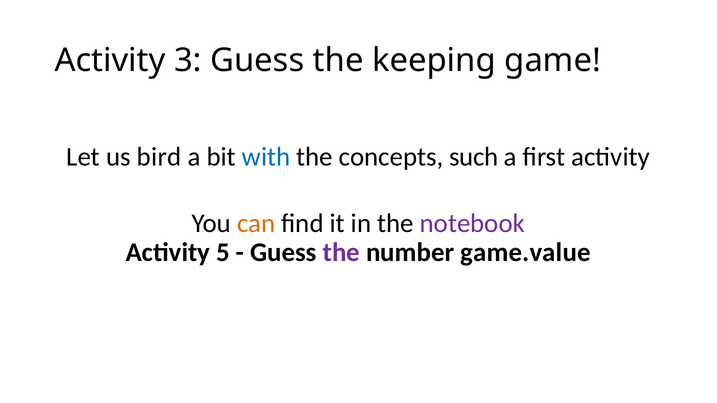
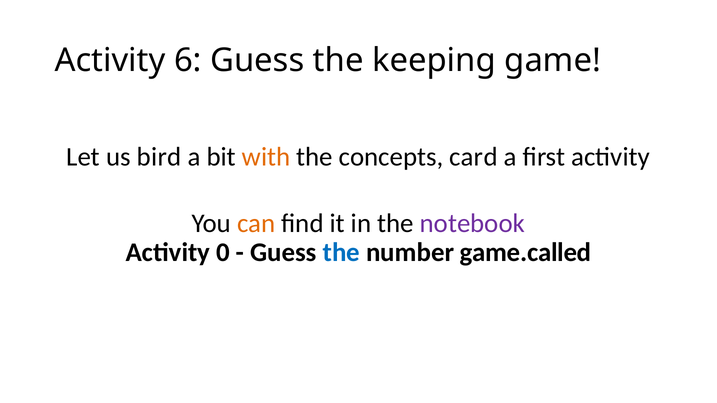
3: 3 -> 6 (188, 60)
with colour: blue -> orange (266, 157)
such: such -> card (473, 157)
5: 5 -> 0 (223, 253)
the colour: purple -> blue (341, 253)
game.value: game.value -> game.called (526, 253)
